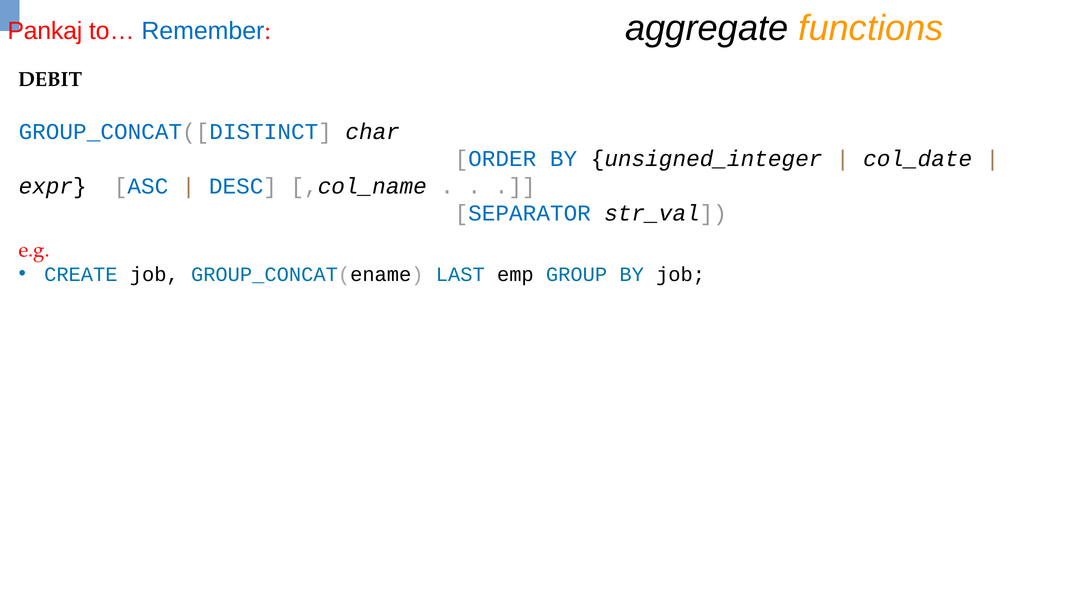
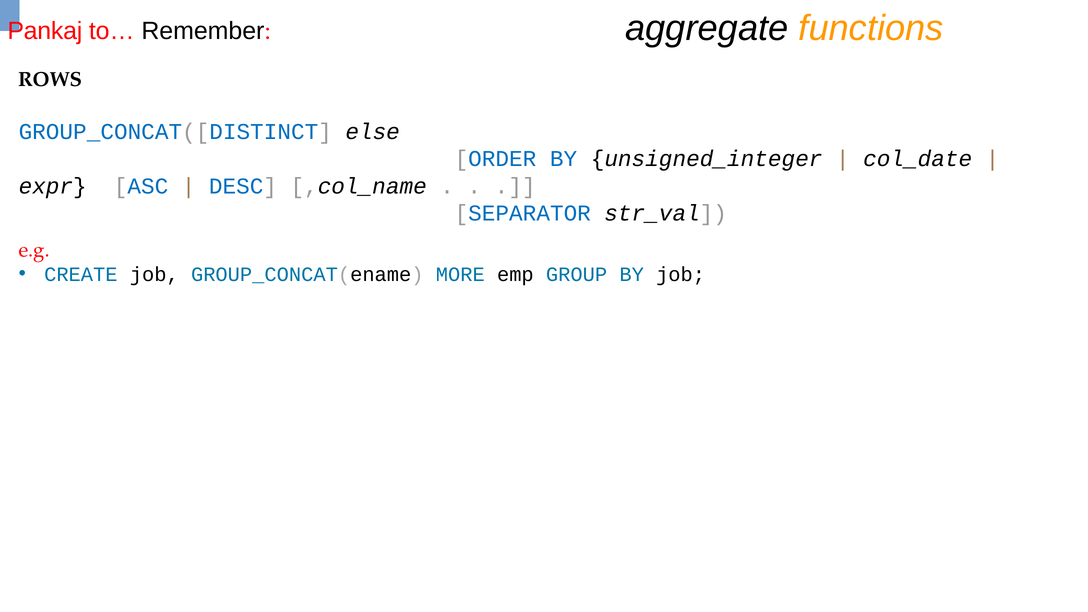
Remember colour: blue -> black (203, 31)
DEBIT: DEBIT -> ROWS (50, 79)
char: char -> else (373, 132)
LAST: LAST -> MORE (460, 274)
